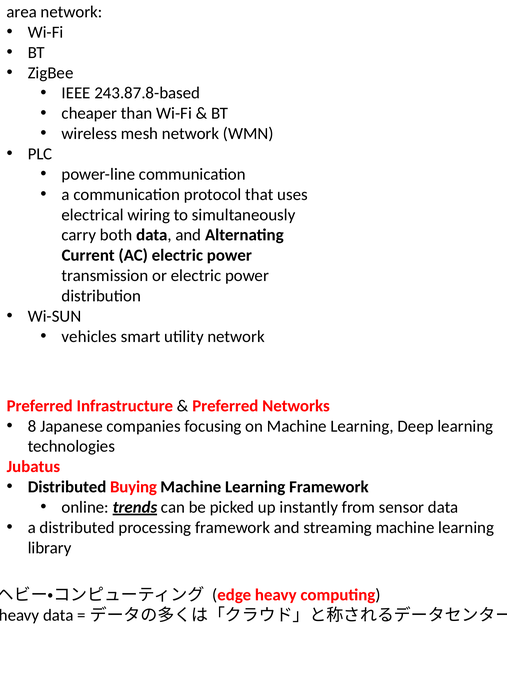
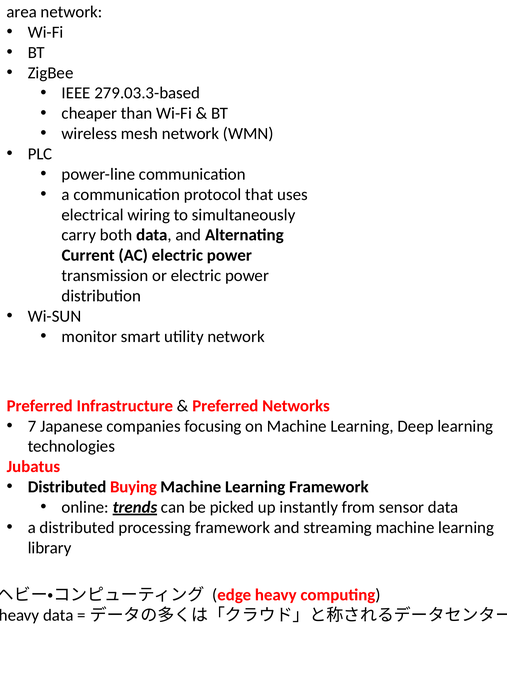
243.87.8-based: 243.87.8-based -> 279.03.3-based (147, 93)
vehicles: vehicles -> monitor (89, 336)
8: 8 -> 7 (32, 426)
